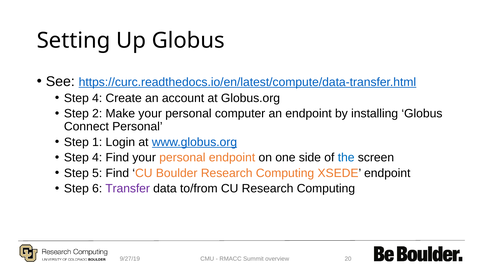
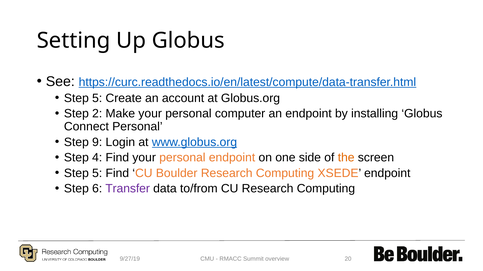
4: 4 -> 5 (97, 98)
1: 1 -> 9 (97, 142)
the colour: blue -> orange (346, 158)
